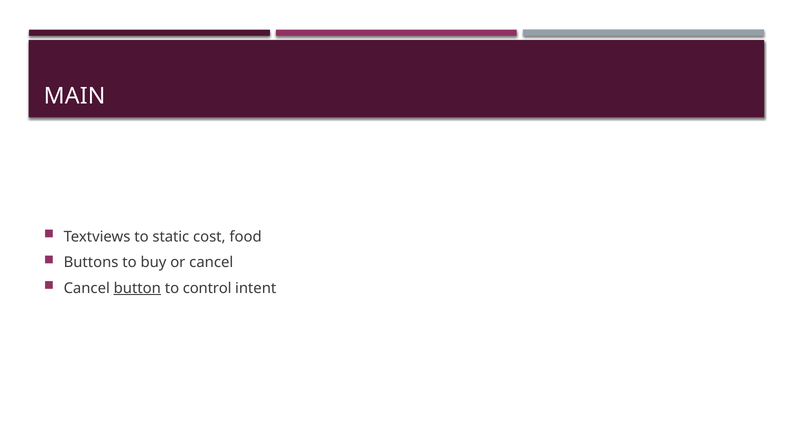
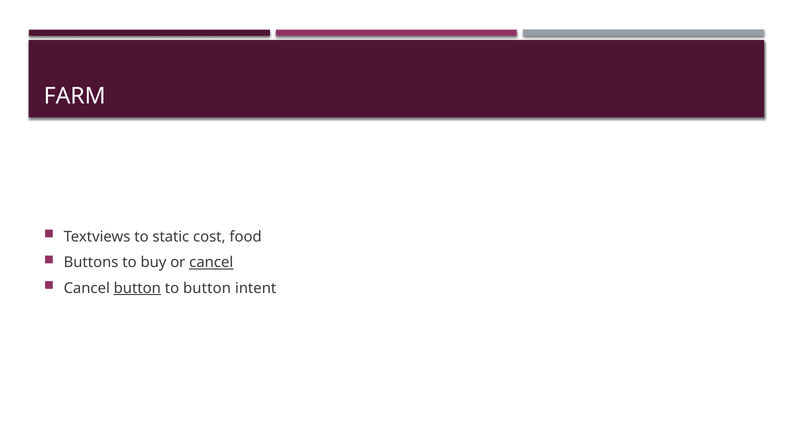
MAIN: MAIN -> FARM (75, 96)
cancel underline: none -> present (211, 262)
to control: control -> button (207, 288)
